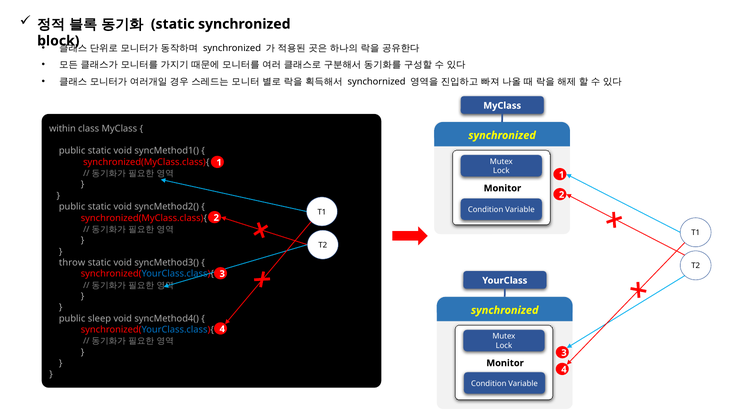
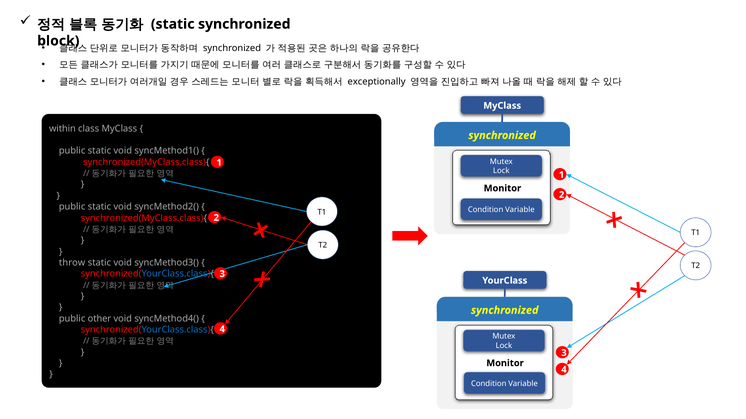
synchornized: synchornized -> exceptionally (377, 82)
sleep: sleep -> other (99, 319)
